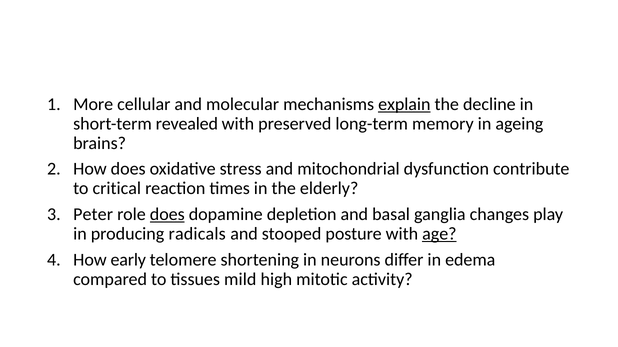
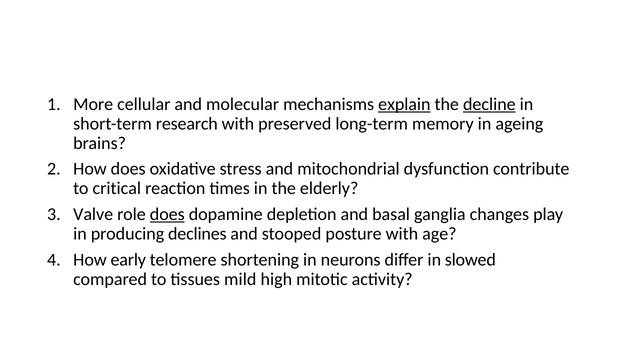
decline underline: none -> present (489, 104)
revealed: revealed -> research (187, 124)
Peter: Peter -> Valve (93, 215)
radicals: radicals -> declines (197, 234)
age underline: present -> none (439, 234)
edema: edema -> slowed (470, 260)
